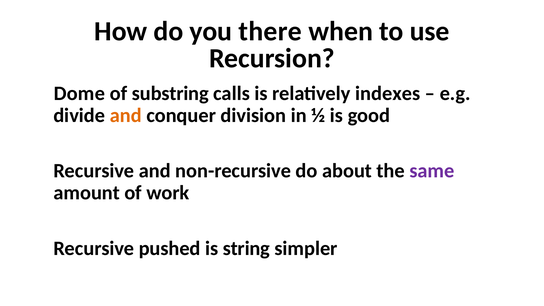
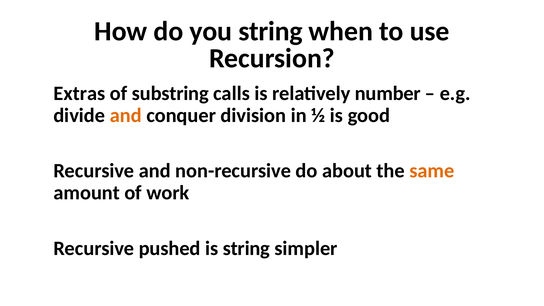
you there: there -> string (271, 31)
Dome: Dome -> Extras (79, 93)
indexes: indexes -> number (388, 93)
same colour: purple -> orange (432, 171)
